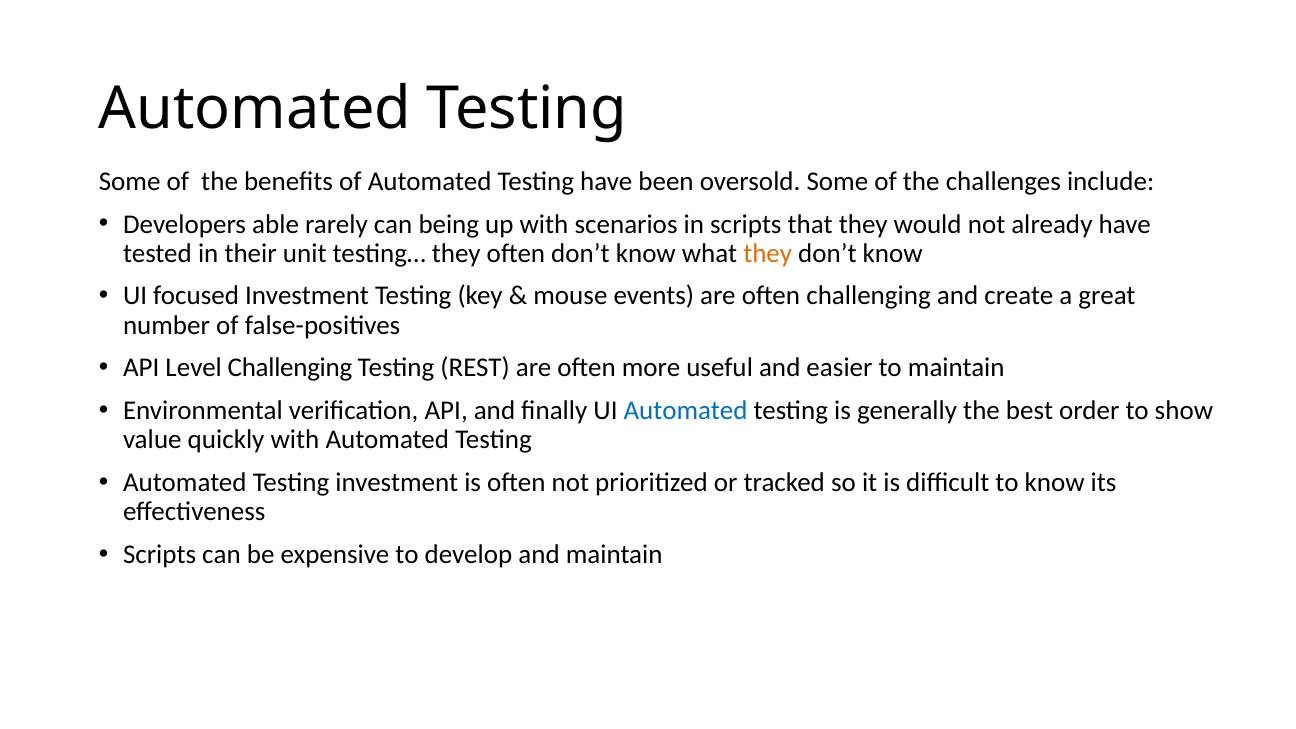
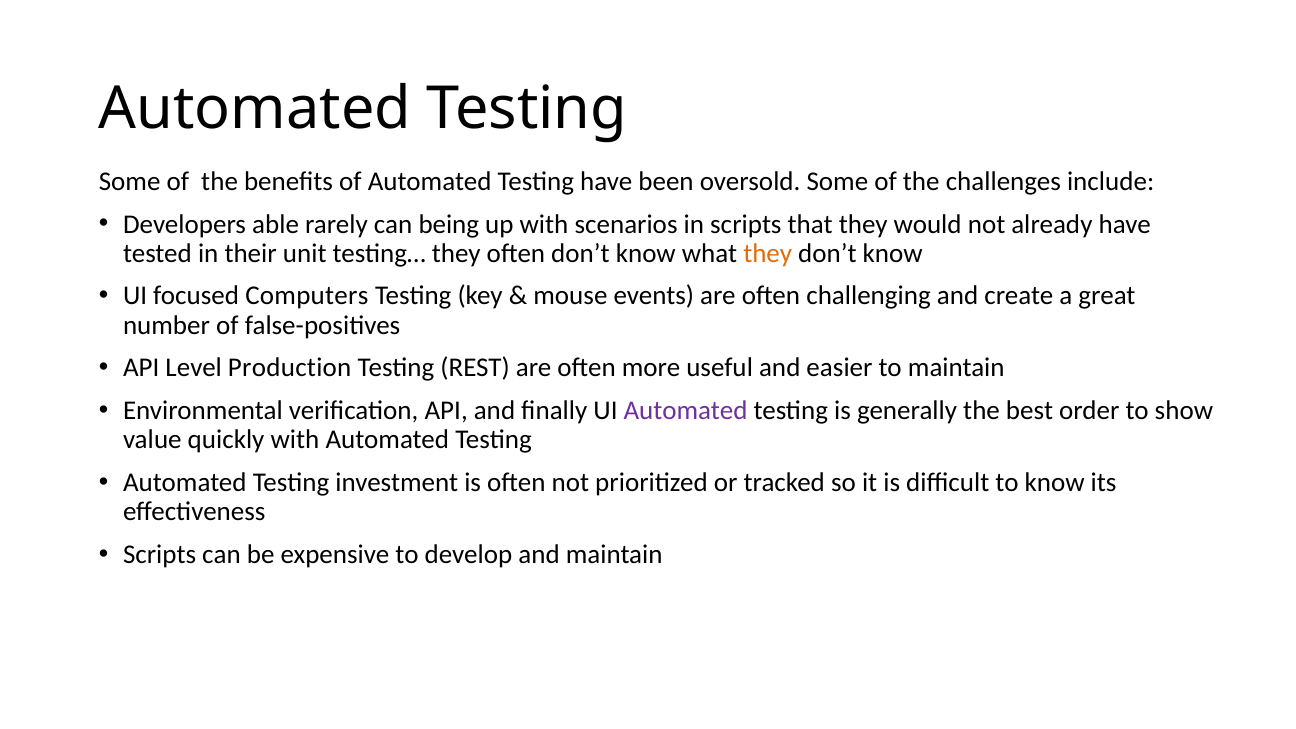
focused Investment: Investment -> Computers (307, 296)
Level Challenging: Challenging -> Production (290, 368)
Automated colour: blue -> purple (686, 411)
